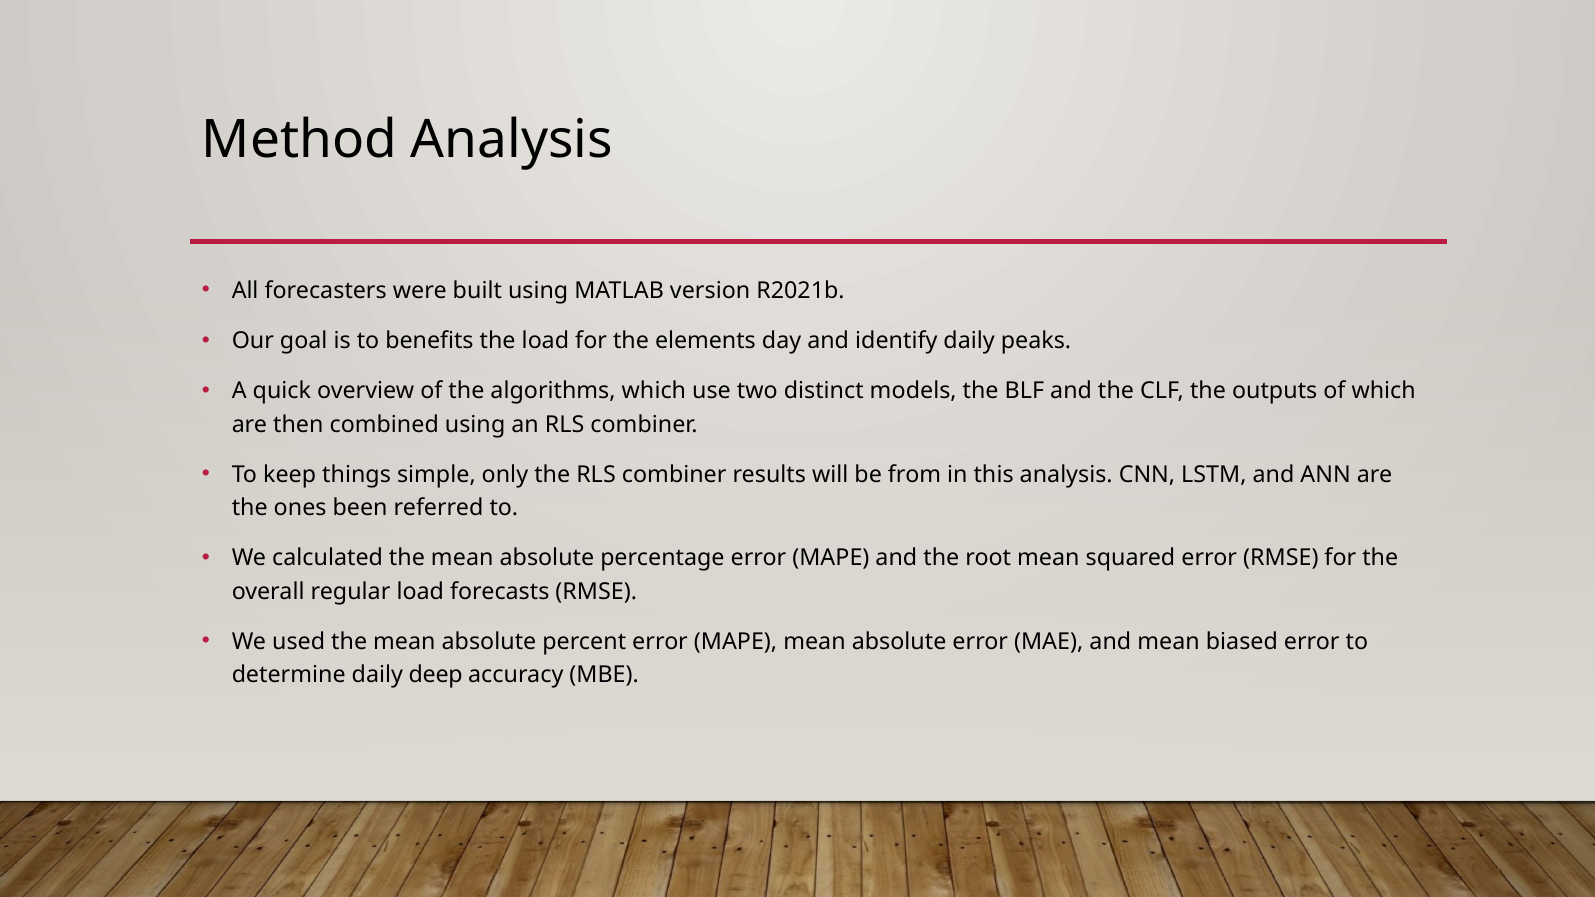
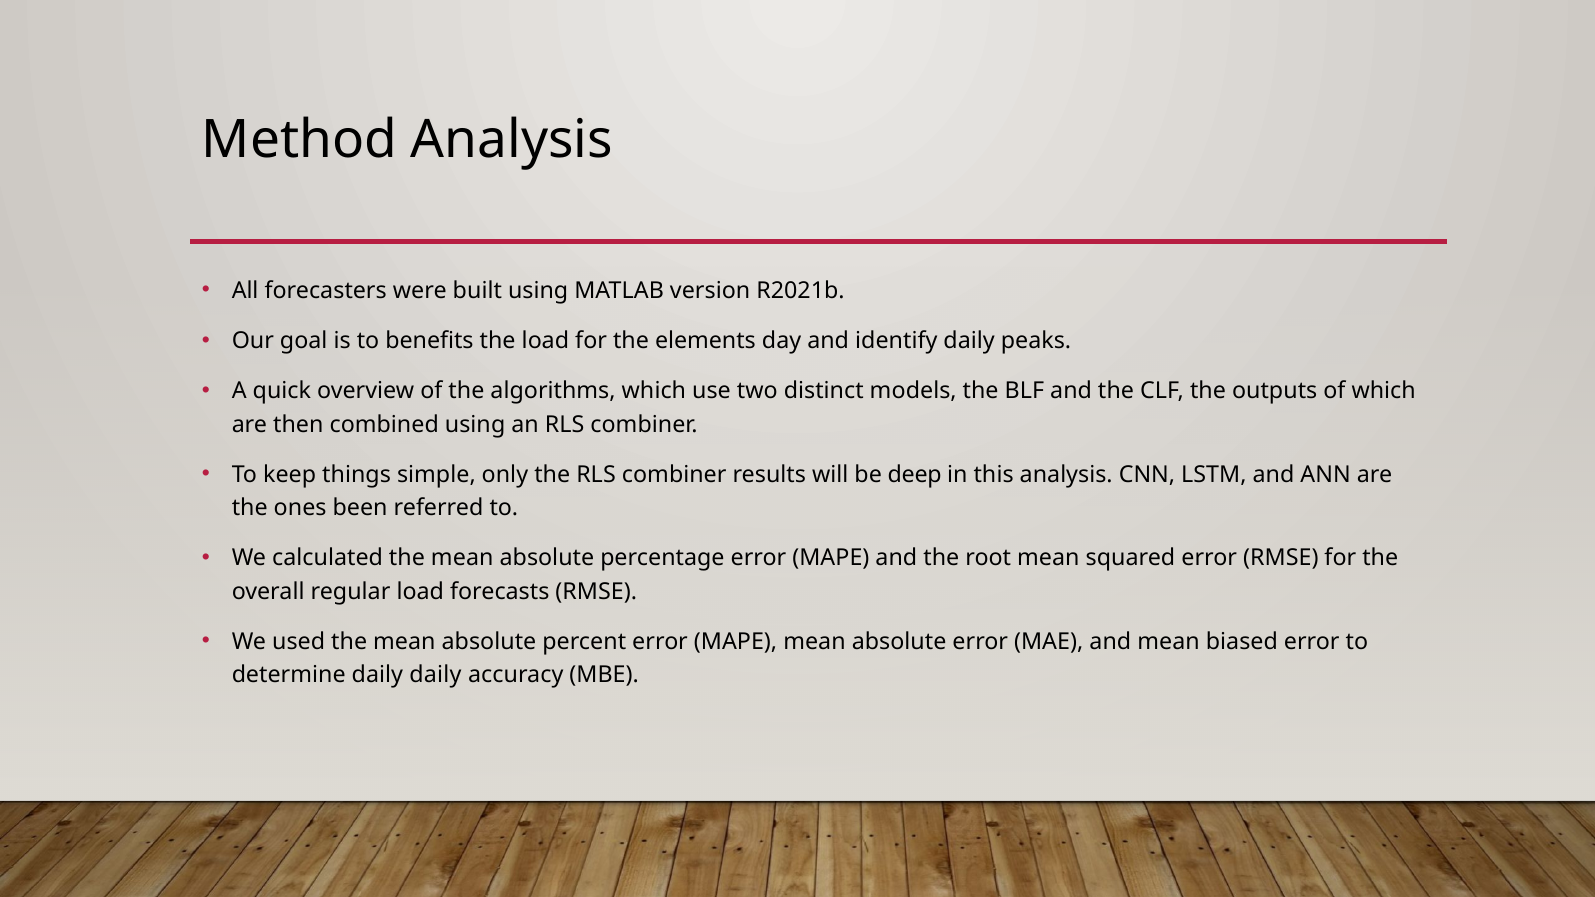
from: from -> deep (915, 475)
daily deep: deep -> daily (435, 675)
